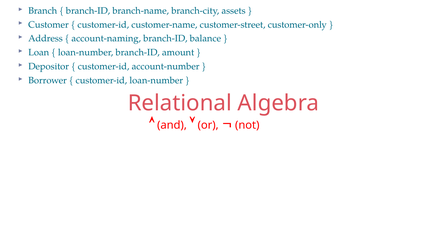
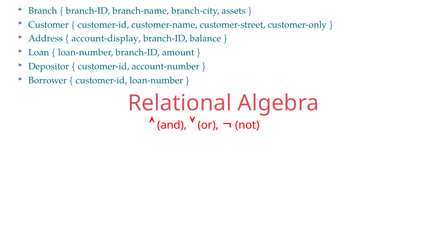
account-naming: account-naming -> account-display (106, 39)
